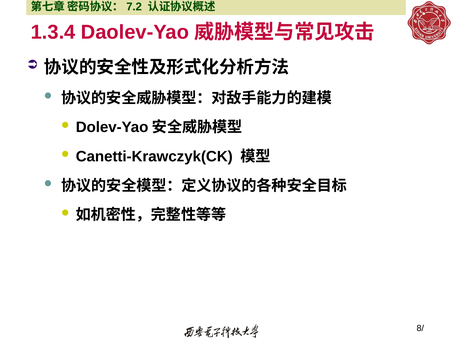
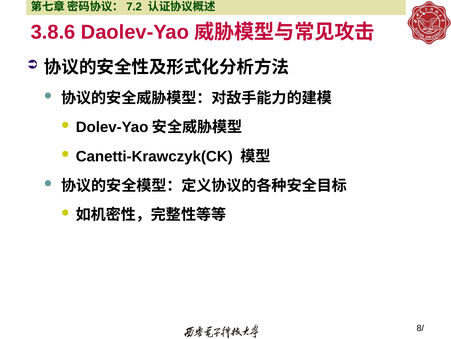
1.3.4: 1.3.4 -> 3.8.6 (53, 32)
